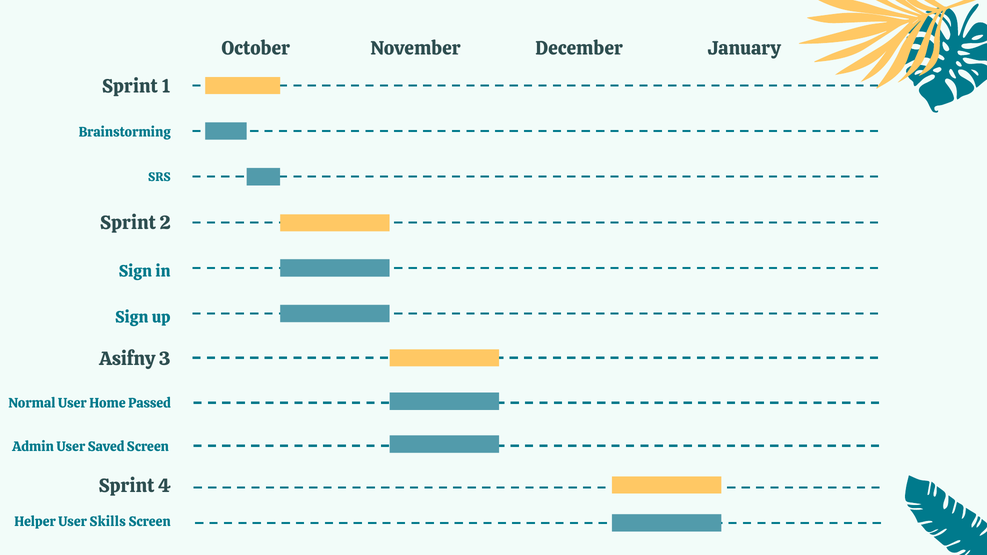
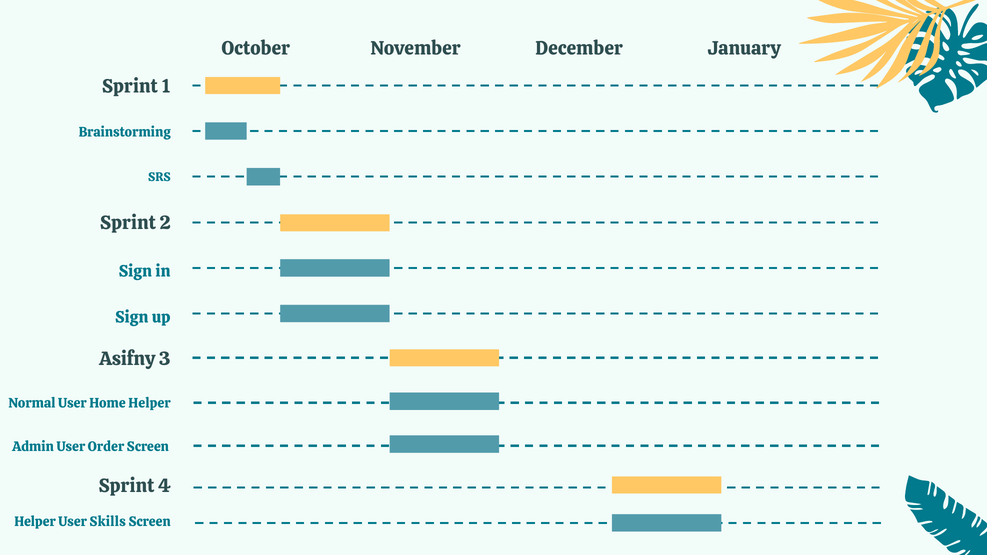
Home Passed: Passed -> Helper (149, 404)
Saved: Saved -> Order (106, 447)
